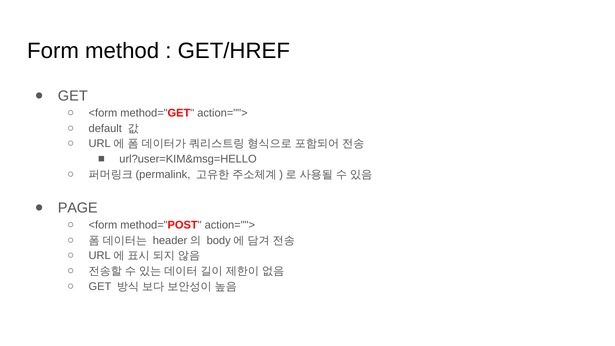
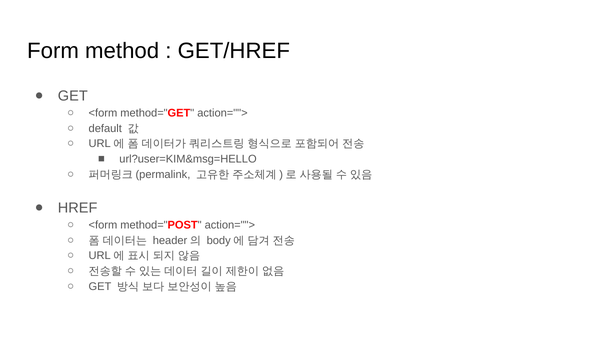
PAGE: PAGE -> HREF (78, 208)
